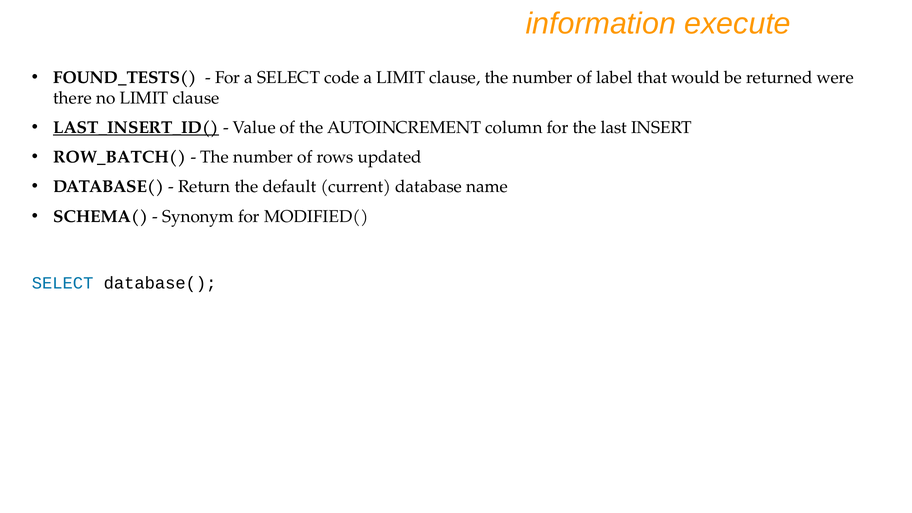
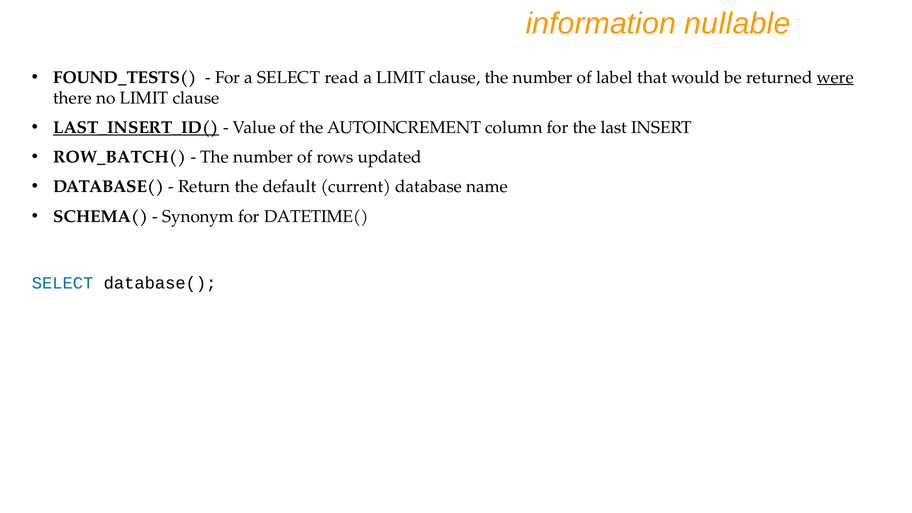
execute: execute -> nullable (738, 24)
code: code -> read (342, 77)
were underline: none -> present (835, 77)
MODIFIED(: MODIFIED( -> DATETIME( (316, 216)
